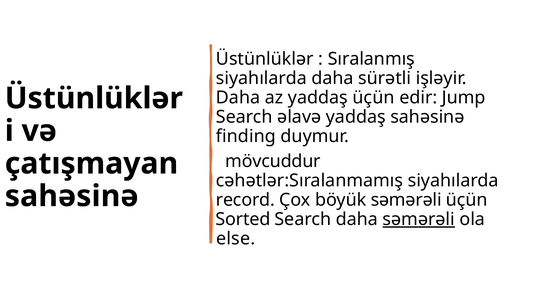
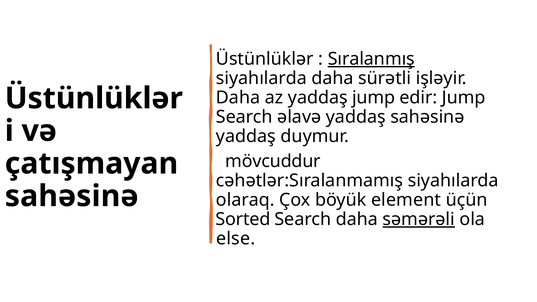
Sıralanmış underline: none -> present (371, 59)
yaddaş üçün: üçün -> jump (374, 98)
finding: finding -> yaddaş (246, 136)
record: record -> olaraq (245, 200)
böyük səmərəli: səmərəli -> element (406, 200)
